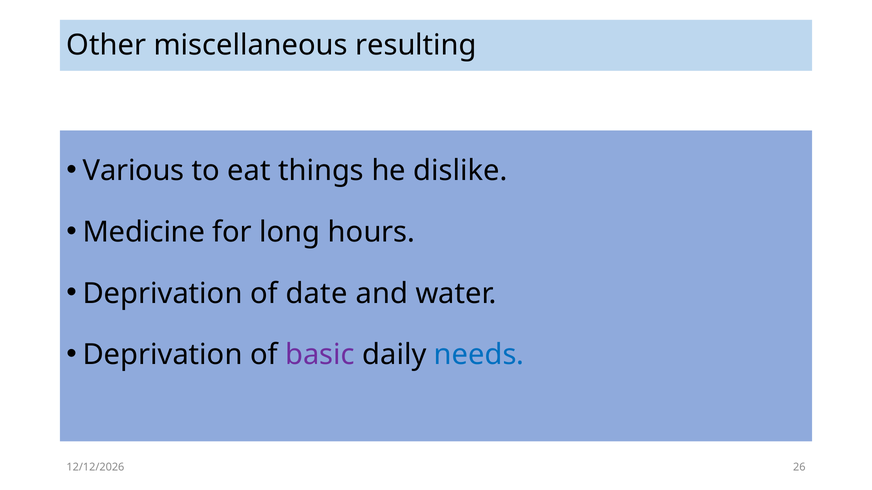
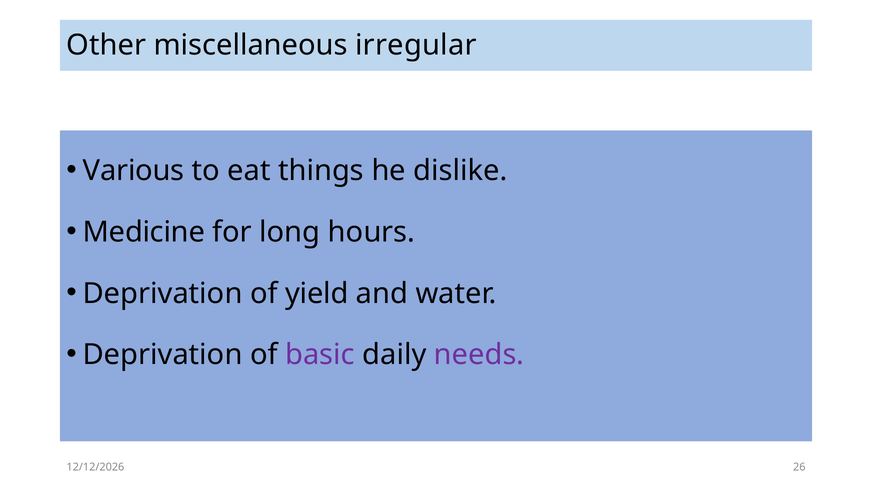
resulting: resulting -> irregular (416, 45)
date: date -> yield (317, 294)
needs colour: blue -> purple (479, 355)
